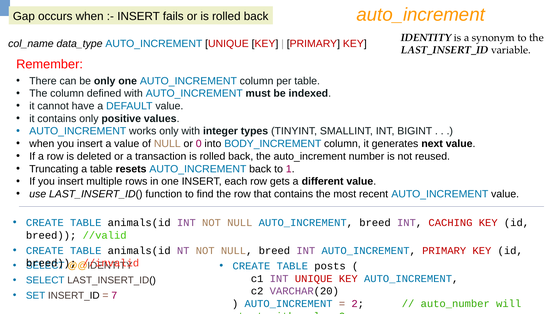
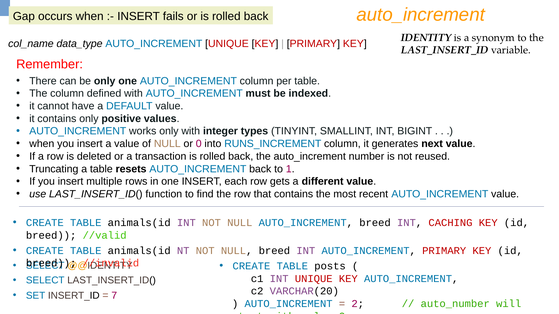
BODY_INCREMENT: BODY_INCREMENT -> RUNS_INCREMENT (273, 144)
